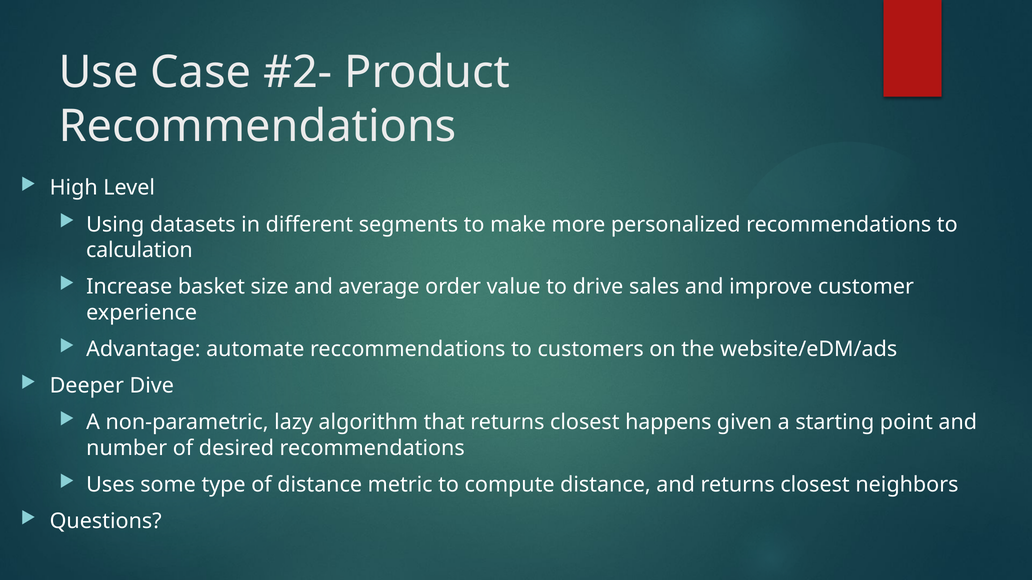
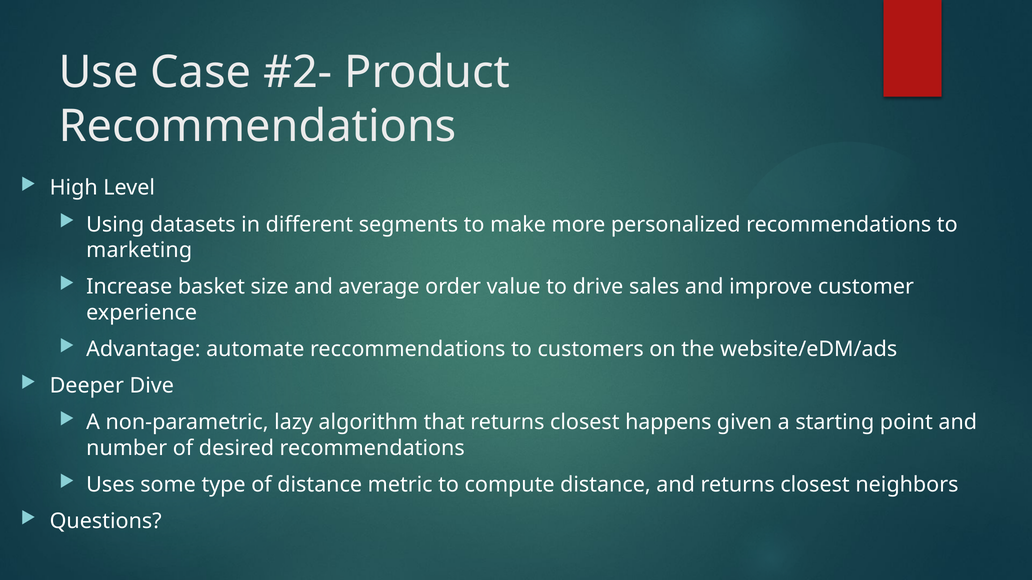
calculation: calculation -> marketing (139, 250)
